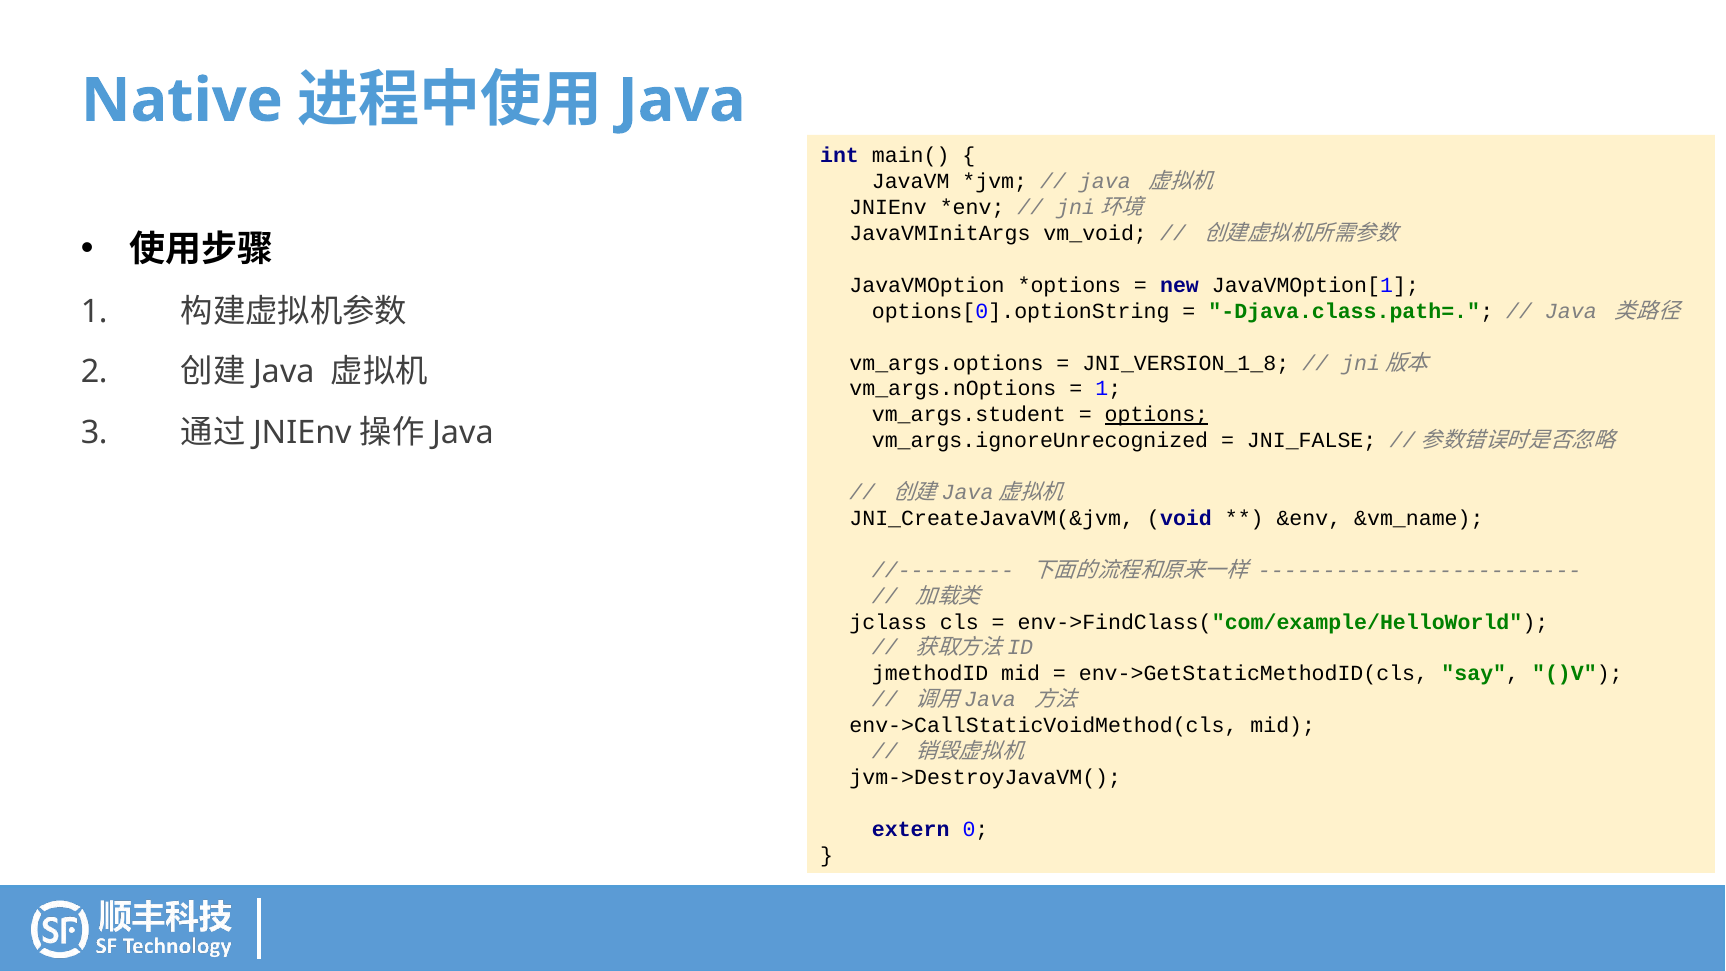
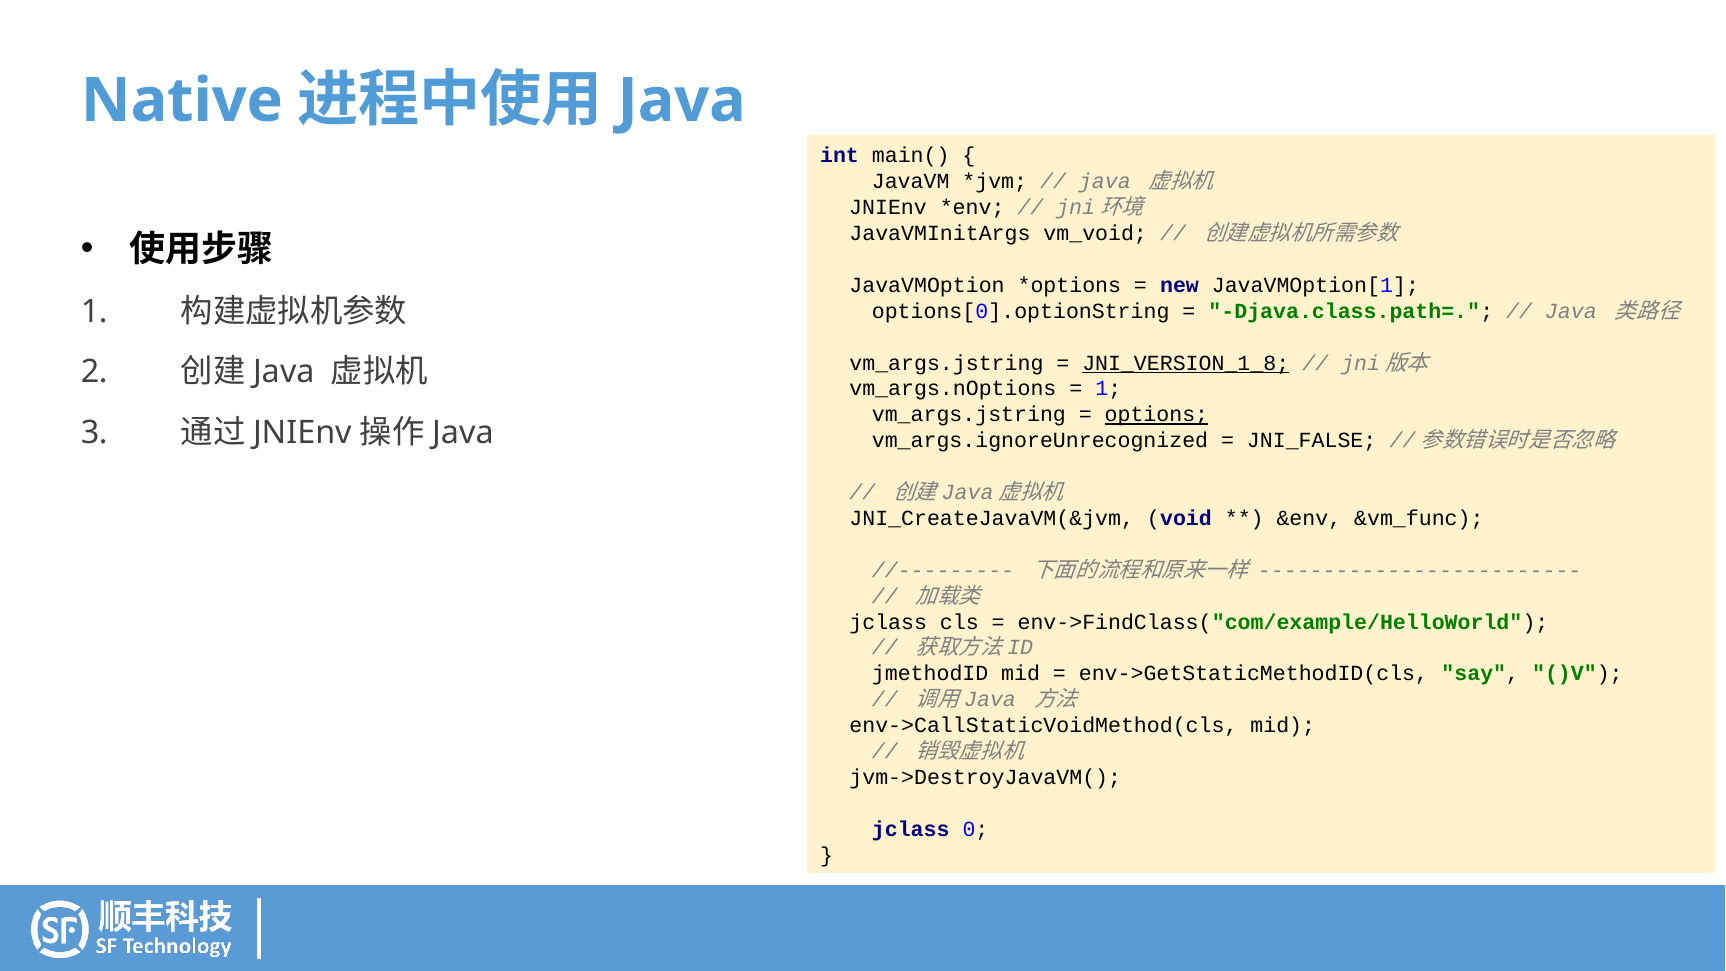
vm_args.options: vm_args.options -> vm_args.jstring (946, 363)
JNI_VERSION_1_8 underline: none -> present (1186, 363)
vm_args.student: vm_args.student -> vm_args.jstring (969, 415)
&vm_name: &vm_name -> &vm_func (1419, 518)
extern: extern -> jclass (911, 829)
